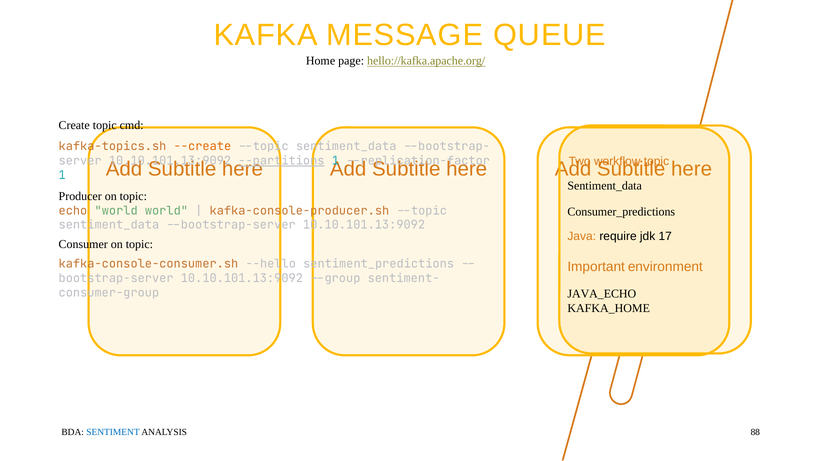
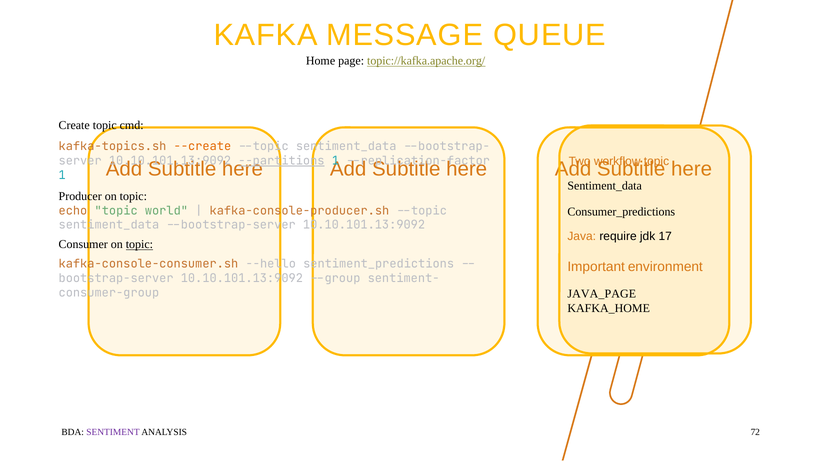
hello://kafka.apache.org/: hello://kafka.apache.org/ -> topic://kafka.apache.org/ (426, 61)
echo world: world -> topic (116, 211)
topic underline: none -> present (139, 245)
JAVA_ECHO: JAVA_ECHO -> JAVA_PAGE (602, 294)
SENTIMENT colour: blue -> purple (113, 432)
88: 88 -> 72 (755, 432)
